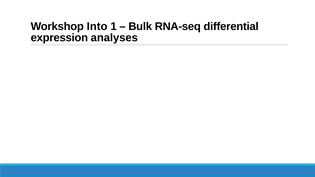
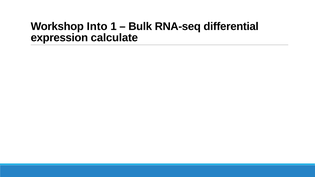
analyses: analyses -> calculate (114, 38)
